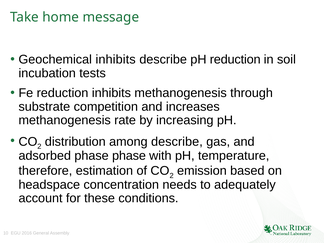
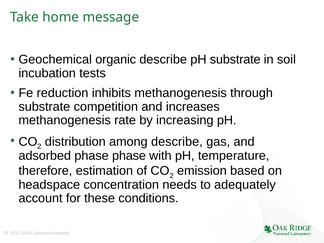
Geochemical inhibits: inhibits -> organic (116, 59)
pH reduction: reduction -> substrate (235, 59)
